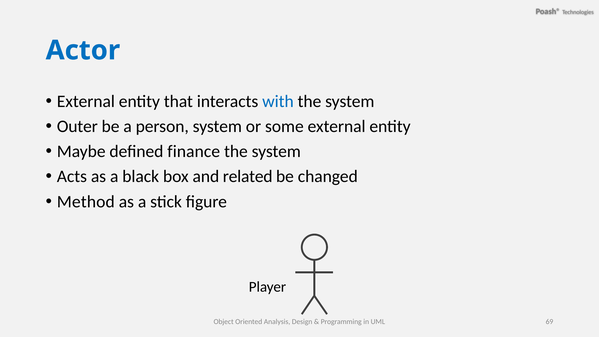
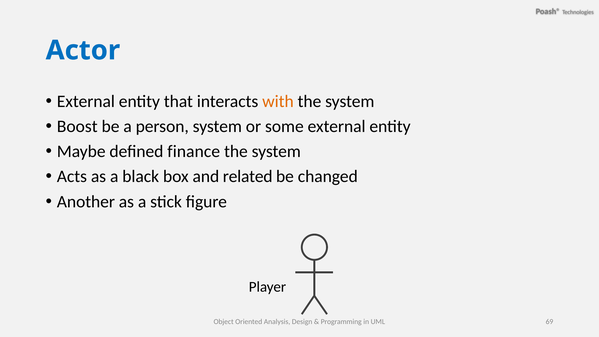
with colour: blue -> orange (278, 101)
Outer: Outer -> Boost (77, 126)
Method: Method -> Another (86, 202)
